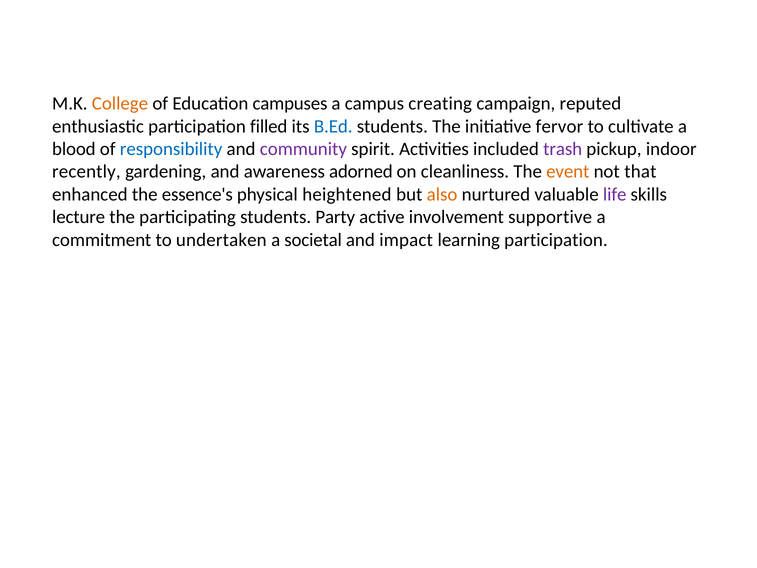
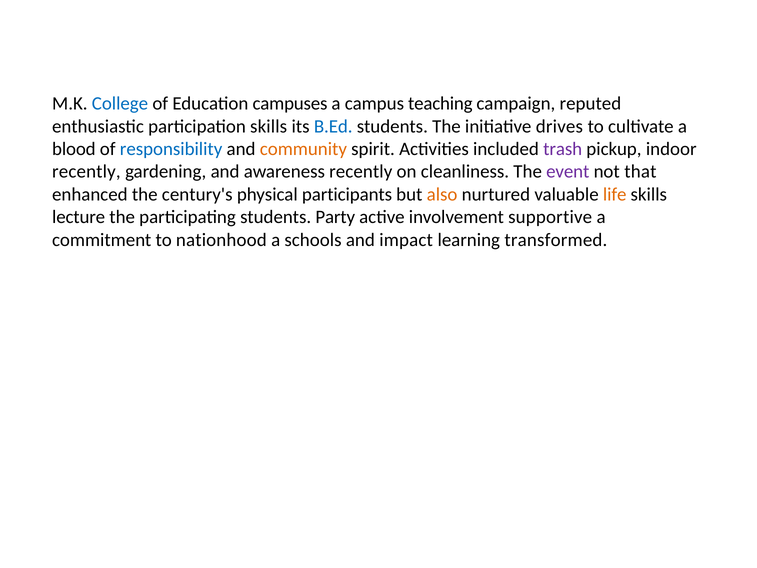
College colour: orange -> blue (120, 104)
creating: creating -> teaching (440, 104)
participation filled: filled -> skills (269, 126)
fervor: fervor -> drives (559, 126)
community colour: purple -> orange (303, 149)
awareness adorned: adorned -> recently (361, 172)
event colour: orange -> purple (568, 172)
essence's: essence's -> century's (197, 194)
heightened: heightened -> participants (347, 194)
life colour: purple -> orange (615, 194)
undertaken: undertaken -> nationhood (221, 240)
societal: societal -> schools (313, 240)
learning participation: participation -> transformed (556, 240)
